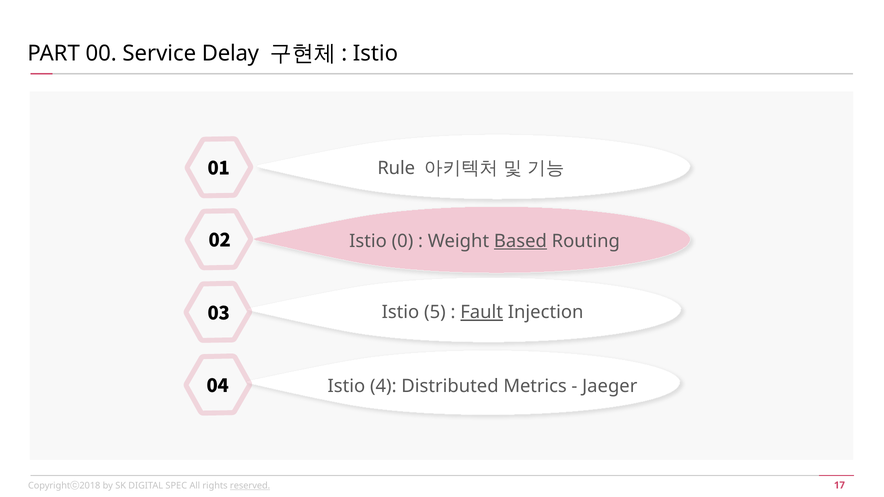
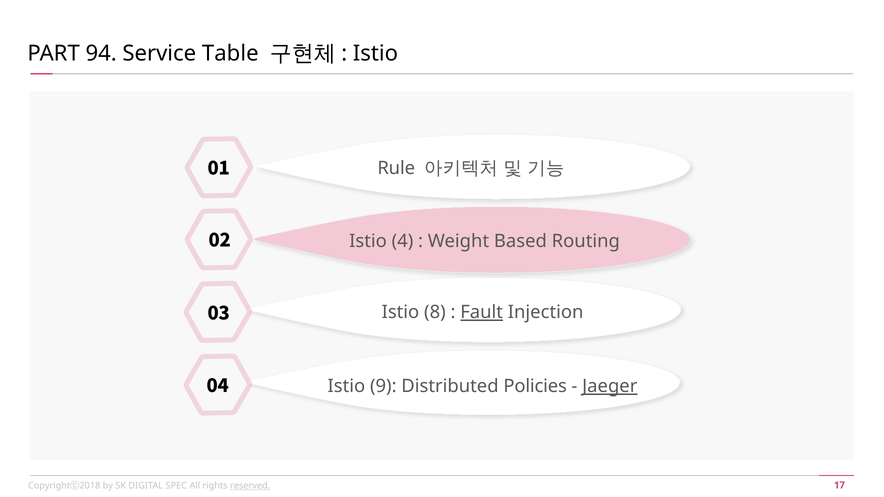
00: 00 -> 94 (101, 54)
Delay: Delay -> Table (230, 54)
0: 0 -> 4 (402, 241)
Based underline: present -> none (520, 241)
5: 5 -> 8 (435, 312)
4: 4 -> 9 (383, 387)
Metrics: Metrics -> Policies (535, 387)
Jaeger underline: none -> present (610, 387)
